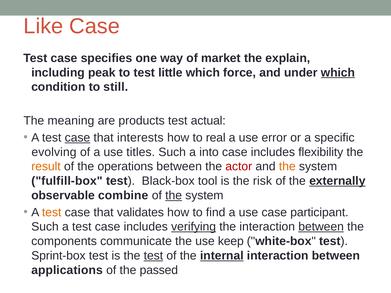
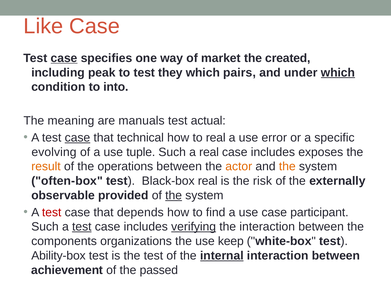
case underline: none -> present (64, 58)
explain: explain -> created (288, 58)
little: little -> they (170, 73)
force: force -> pairs (240, 73)
still: still -> into (116, 87)
products: products -> manuals (142, 121)
interests: interests -> technical (140, 138)
titles: titles -> tuple (141, 152)
a into: into -> real (209, 152)
flexibility: flexibility -> exposes (321, 152)
actor colour: red -> orange (239, 167)
fulfill-box: fulfill-box -> often-box (67, 181)
Black-box tool: tool -> real (208, 181)
externally underline: present -> none (337, 181)
combine: combine -> provided (123, 196)
test colour: orange -> red (52, 212)
validates: validates -> depends (140, 212)
test underline: none -> present (82, 227)
between underline: present -> none (321, 227)
communicate: communicate -> organizations (136, 241)
Sprint-box: Sprint-box -> Ability-box (58, 256)
test underline: present -> none (153, 256)
applications: applications -> achievement (67, 270)
